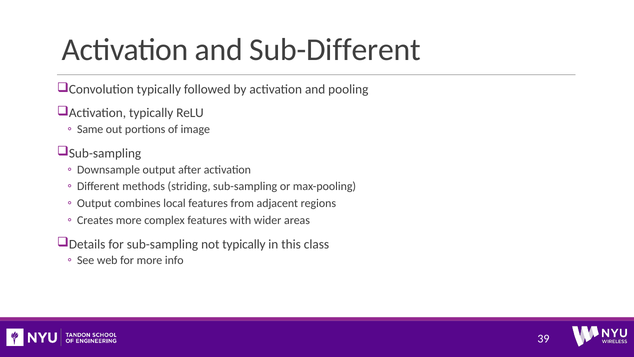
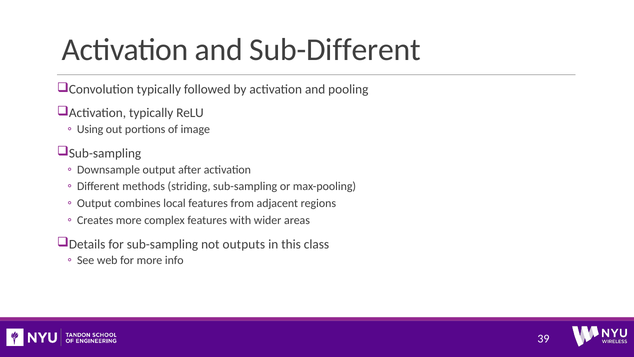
Same: Same -> Using (90, 129)
not typically: typically -> outputs (244, 244)
